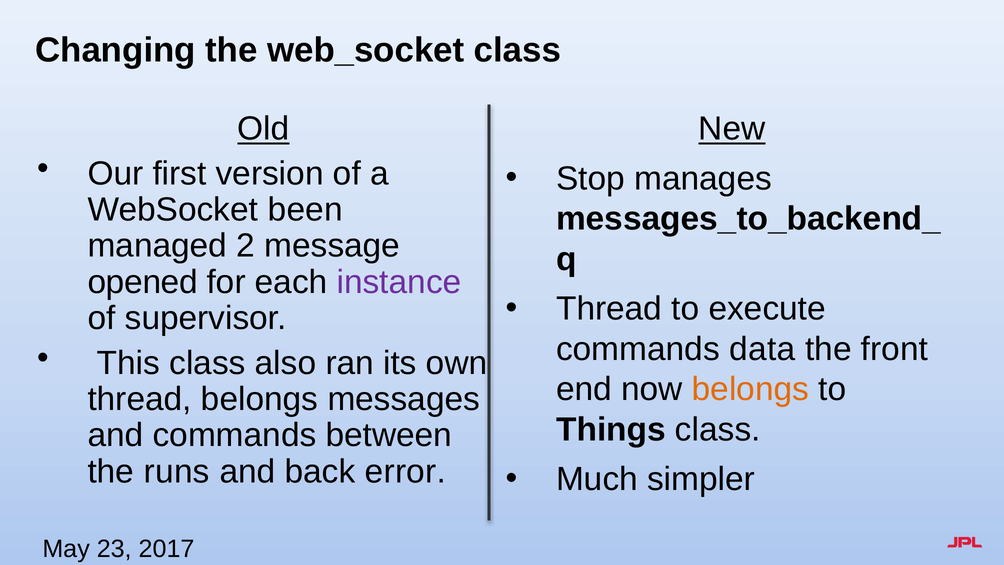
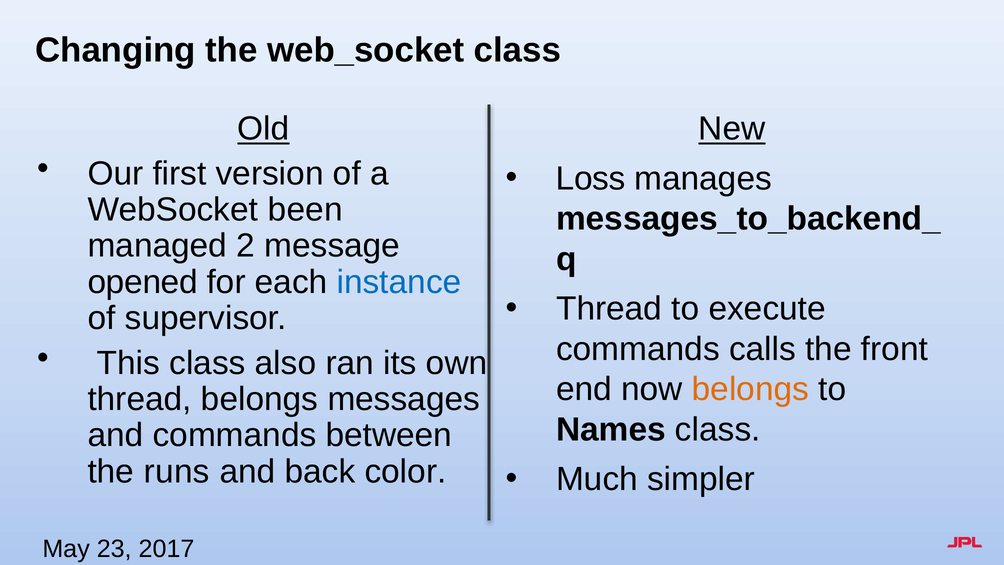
Stop: Stop -> Loss (591, 179)
instance colour: purple -> blue (399, 282)
data: data -> calls (763, 349)
Things: Things -> Names (611, 429)
error: error -> color (406, 471)
